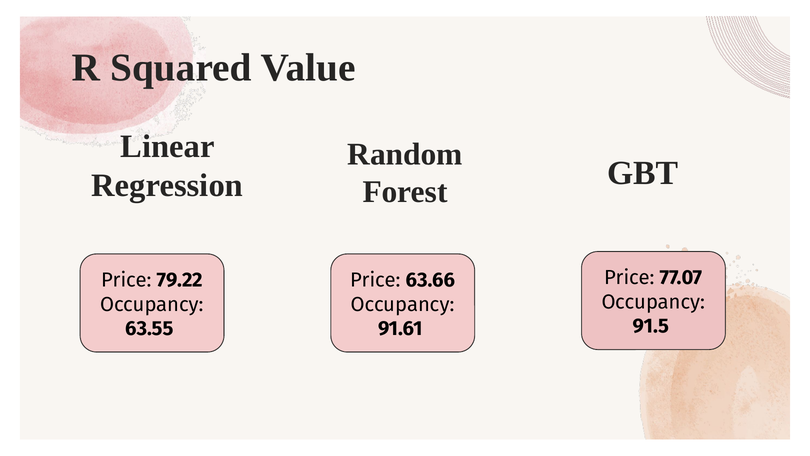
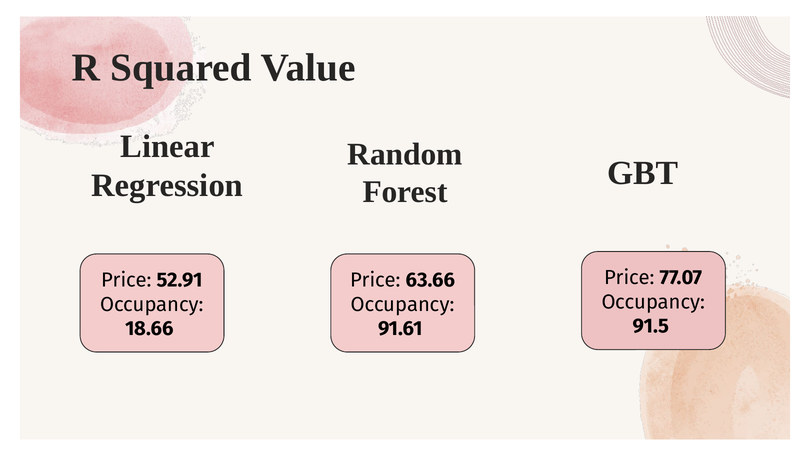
79.22: 79.22 -> 52.91 (180, 280)
63.55: 63.55 -> 18.66 (149, 328)
